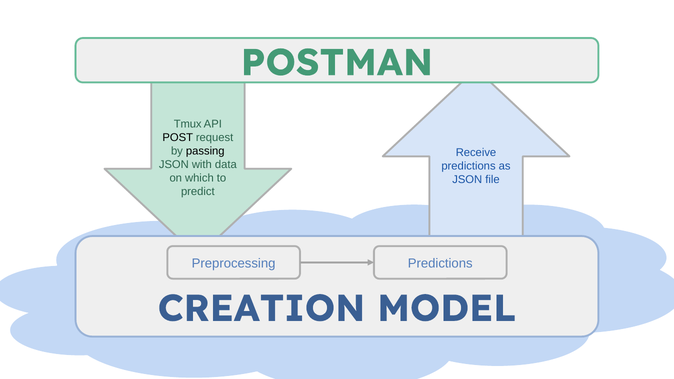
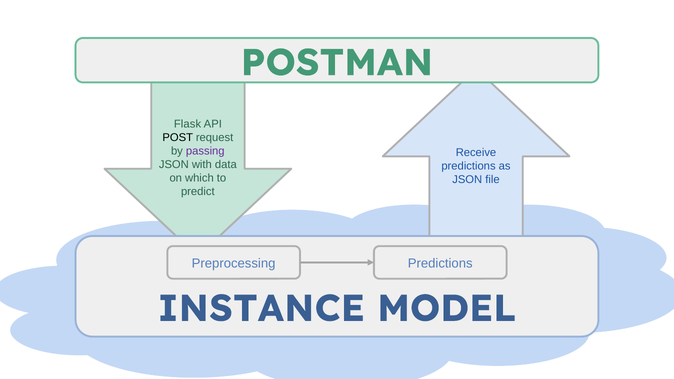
Tmux: Tmux -> Flask (188, 124)
passing colour: black -> purple (205, 151)
CREATION: CREATION -> INSTANCE (261, 309)
